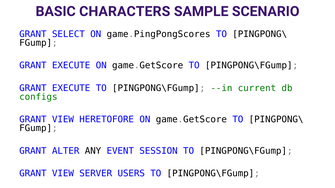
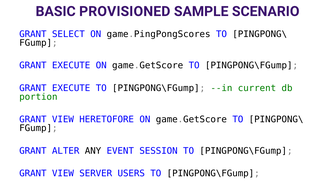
CHARACTERS: CHARACTERS -> PROVISIONED (125, 11)
configs: configs -> portion (38, 97)
